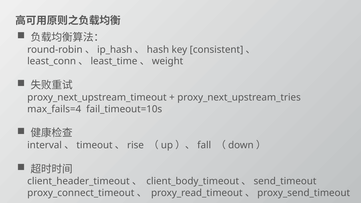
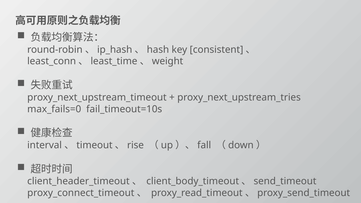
max_fails=4: max_fails=4 -> max_fails=0 (54, 109)
